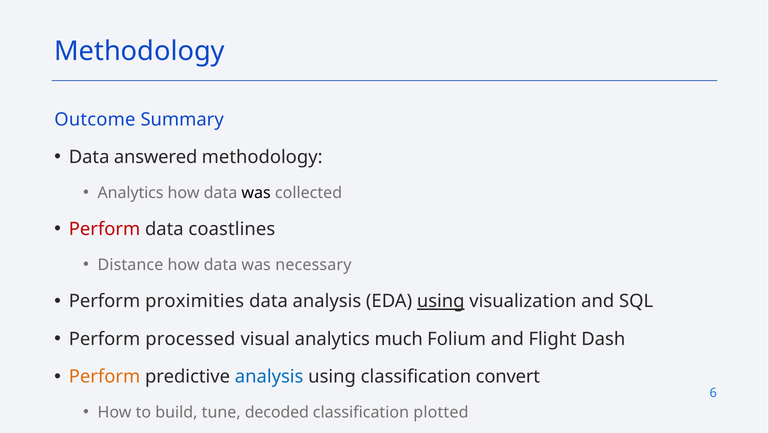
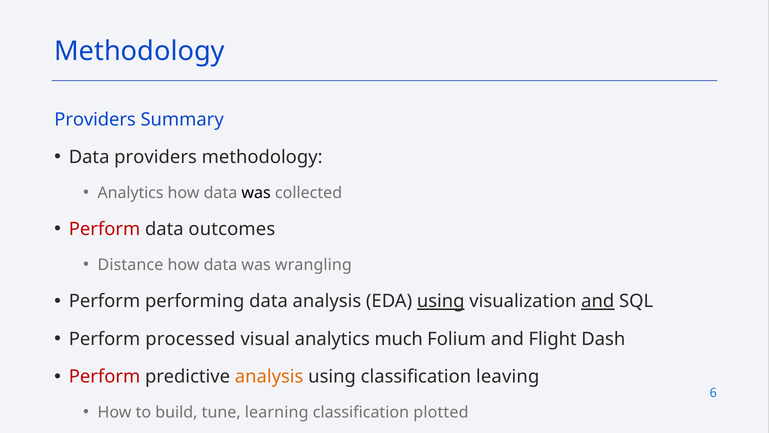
Outcome: Outcome -> Providers (95, 119)
Data answered: answered -> providers (156, 157)
coastlines: coastlines -> outcomes (232, 229)
necessary: necessary -> wrangling (313, 265)
proximities: proximities -> performing (195, 301)
and underline: none -> present (598, 301)
Perform colour: orange -> red (104, 376)
analysis colour: blue -> orange (269, 376)
convert: convert -> leaving (508, 376)
decoded: decoded -> learning (277, 412)
